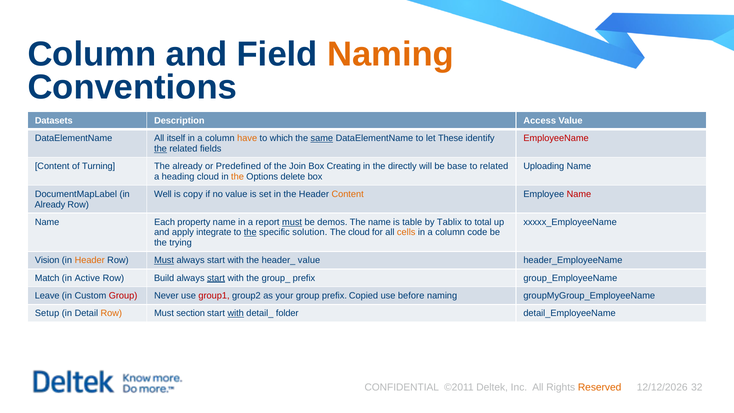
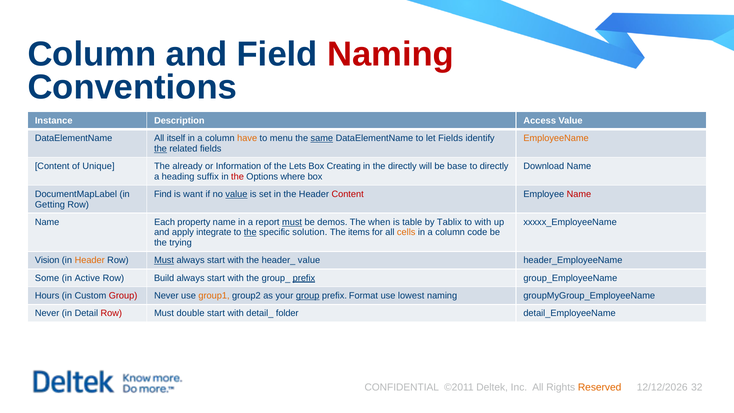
Naming colour: orange -> red (391, 54)
Datasets: Datasets -> Instance (54, 121)
which: which -> menu (281, 138)
let These: These -> Fields (451, 138)
EmployeeName colour: red -> orange (556, 138)
Turning: Turning -> Unique (99, 166)
Predefined: Predefined -> Information (239, 166)
Join: Join -> Lets (298, 166)
to related: related -> directly (494, 166)
Uploading: Uploading -> Download (544, 166)
heading cloud: cloud -> suffix (208, 176)
the colour: orange -> red (237, 176)
delete: delete -> where (293, 176)
Well: Well -> Find (163, 194)
copy: copy -> want (193, 194)
value underline: none -> present (236, 194)
Content colour: orange -> red (348, 194)
Already: Already -> Getting (50, 204)
The name: name -> when (379, 222)
to total: total -> with (483, 222)
The cloud: cloud -> items (359, 232)
Match: Match -> Some (47, 278)
start underline: present -> none (216, 278)
prefix underline: none -> present (304, 278)
Leave: Leave -> Hours (47, 296)
group1 colour: red -> orange (214, 296)
group underline: none -> present (308, 296)
Copied: Copied -> Format (363, 296)
before: before -> lowest (411, 296)
Setup: Setup -> Never (47, 313)
Row colour: orange -> red (111, 313)
section: section -> double (191, 313)
with underline: present -> none (236, 313)
